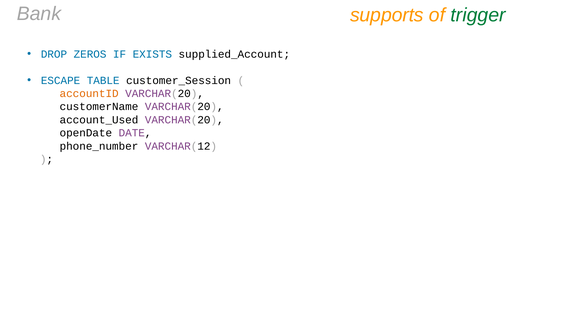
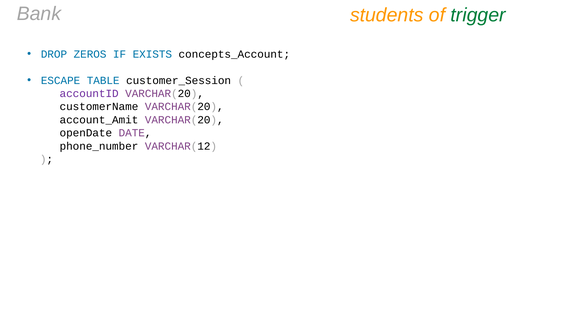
supports: supports -> students (387, 15)
supplied_Account: supplied_Account -> concepts_Account (234, 54)
accountID colour: orange -> purple (89, 94)
account_Used: account_Used -> account_Amit (99, 120)
